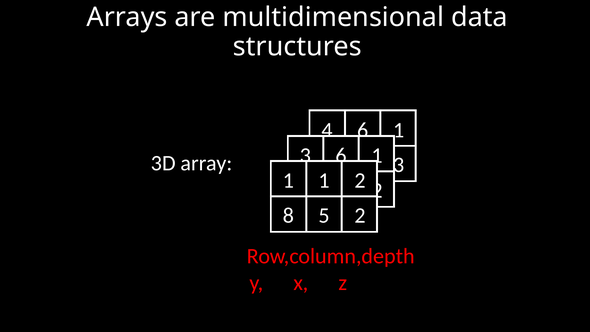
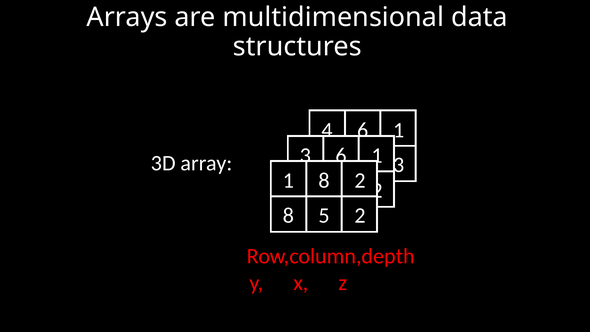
1: 1 -> 8 (324, 181)
